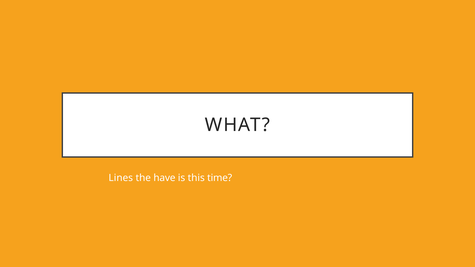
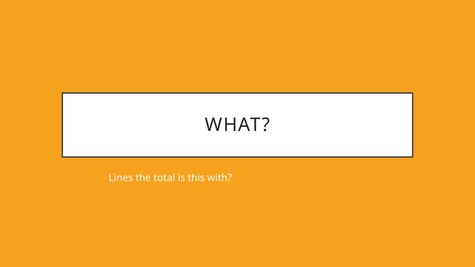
have: have -> total (164, 178)
time: time -> with (220, 178)
